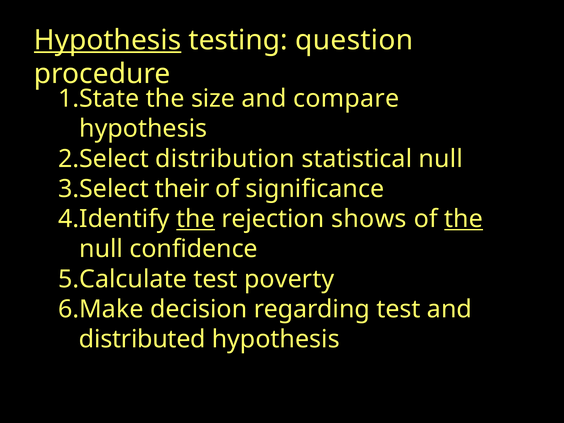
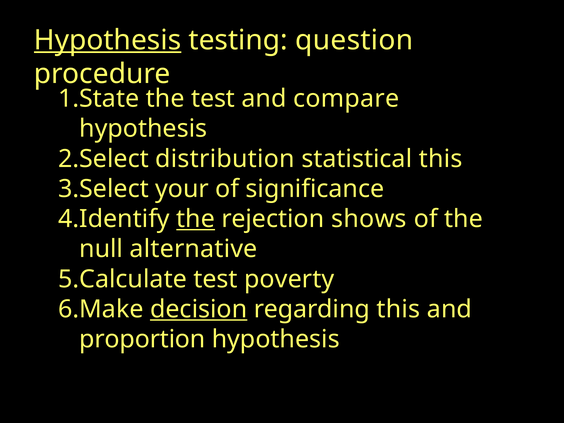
the size: size -> test (213, 99)
statistical null: null -> this (441, 159)
their: their -> your (182, 189)
the underline: present -> none (464, 219)
confidence: confidence -> alternative (194, 249)
decision underline: none -> present (199, 309)
regarding test: test -> this (398, 309)
distributed: distributed -> proportion (142, 339)
